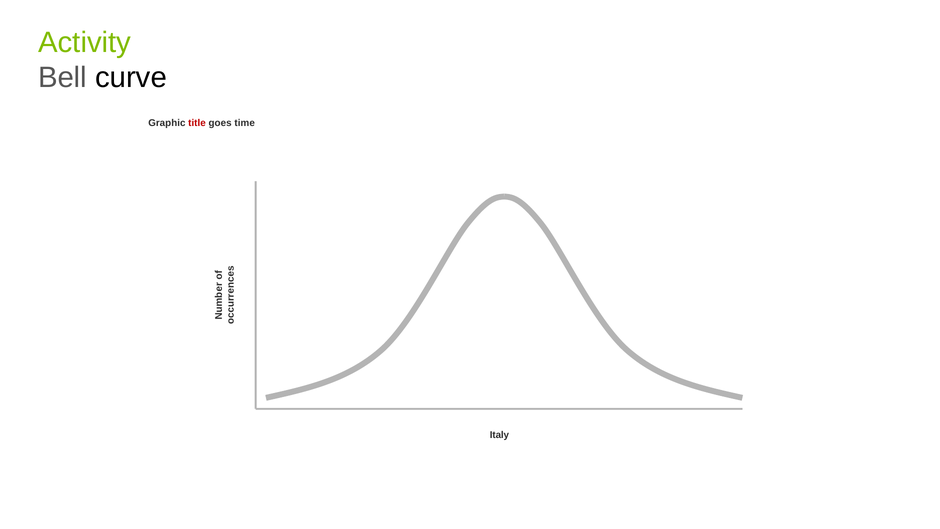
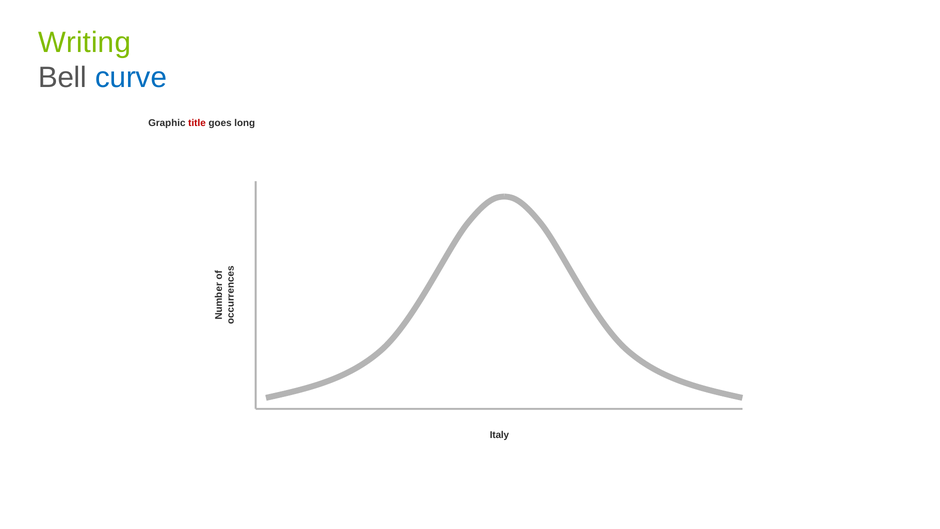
Activity: Activity -> Writing (84, 42)
curve colour: black -> blue (131, 78)
time: time -> long (245, 123)
